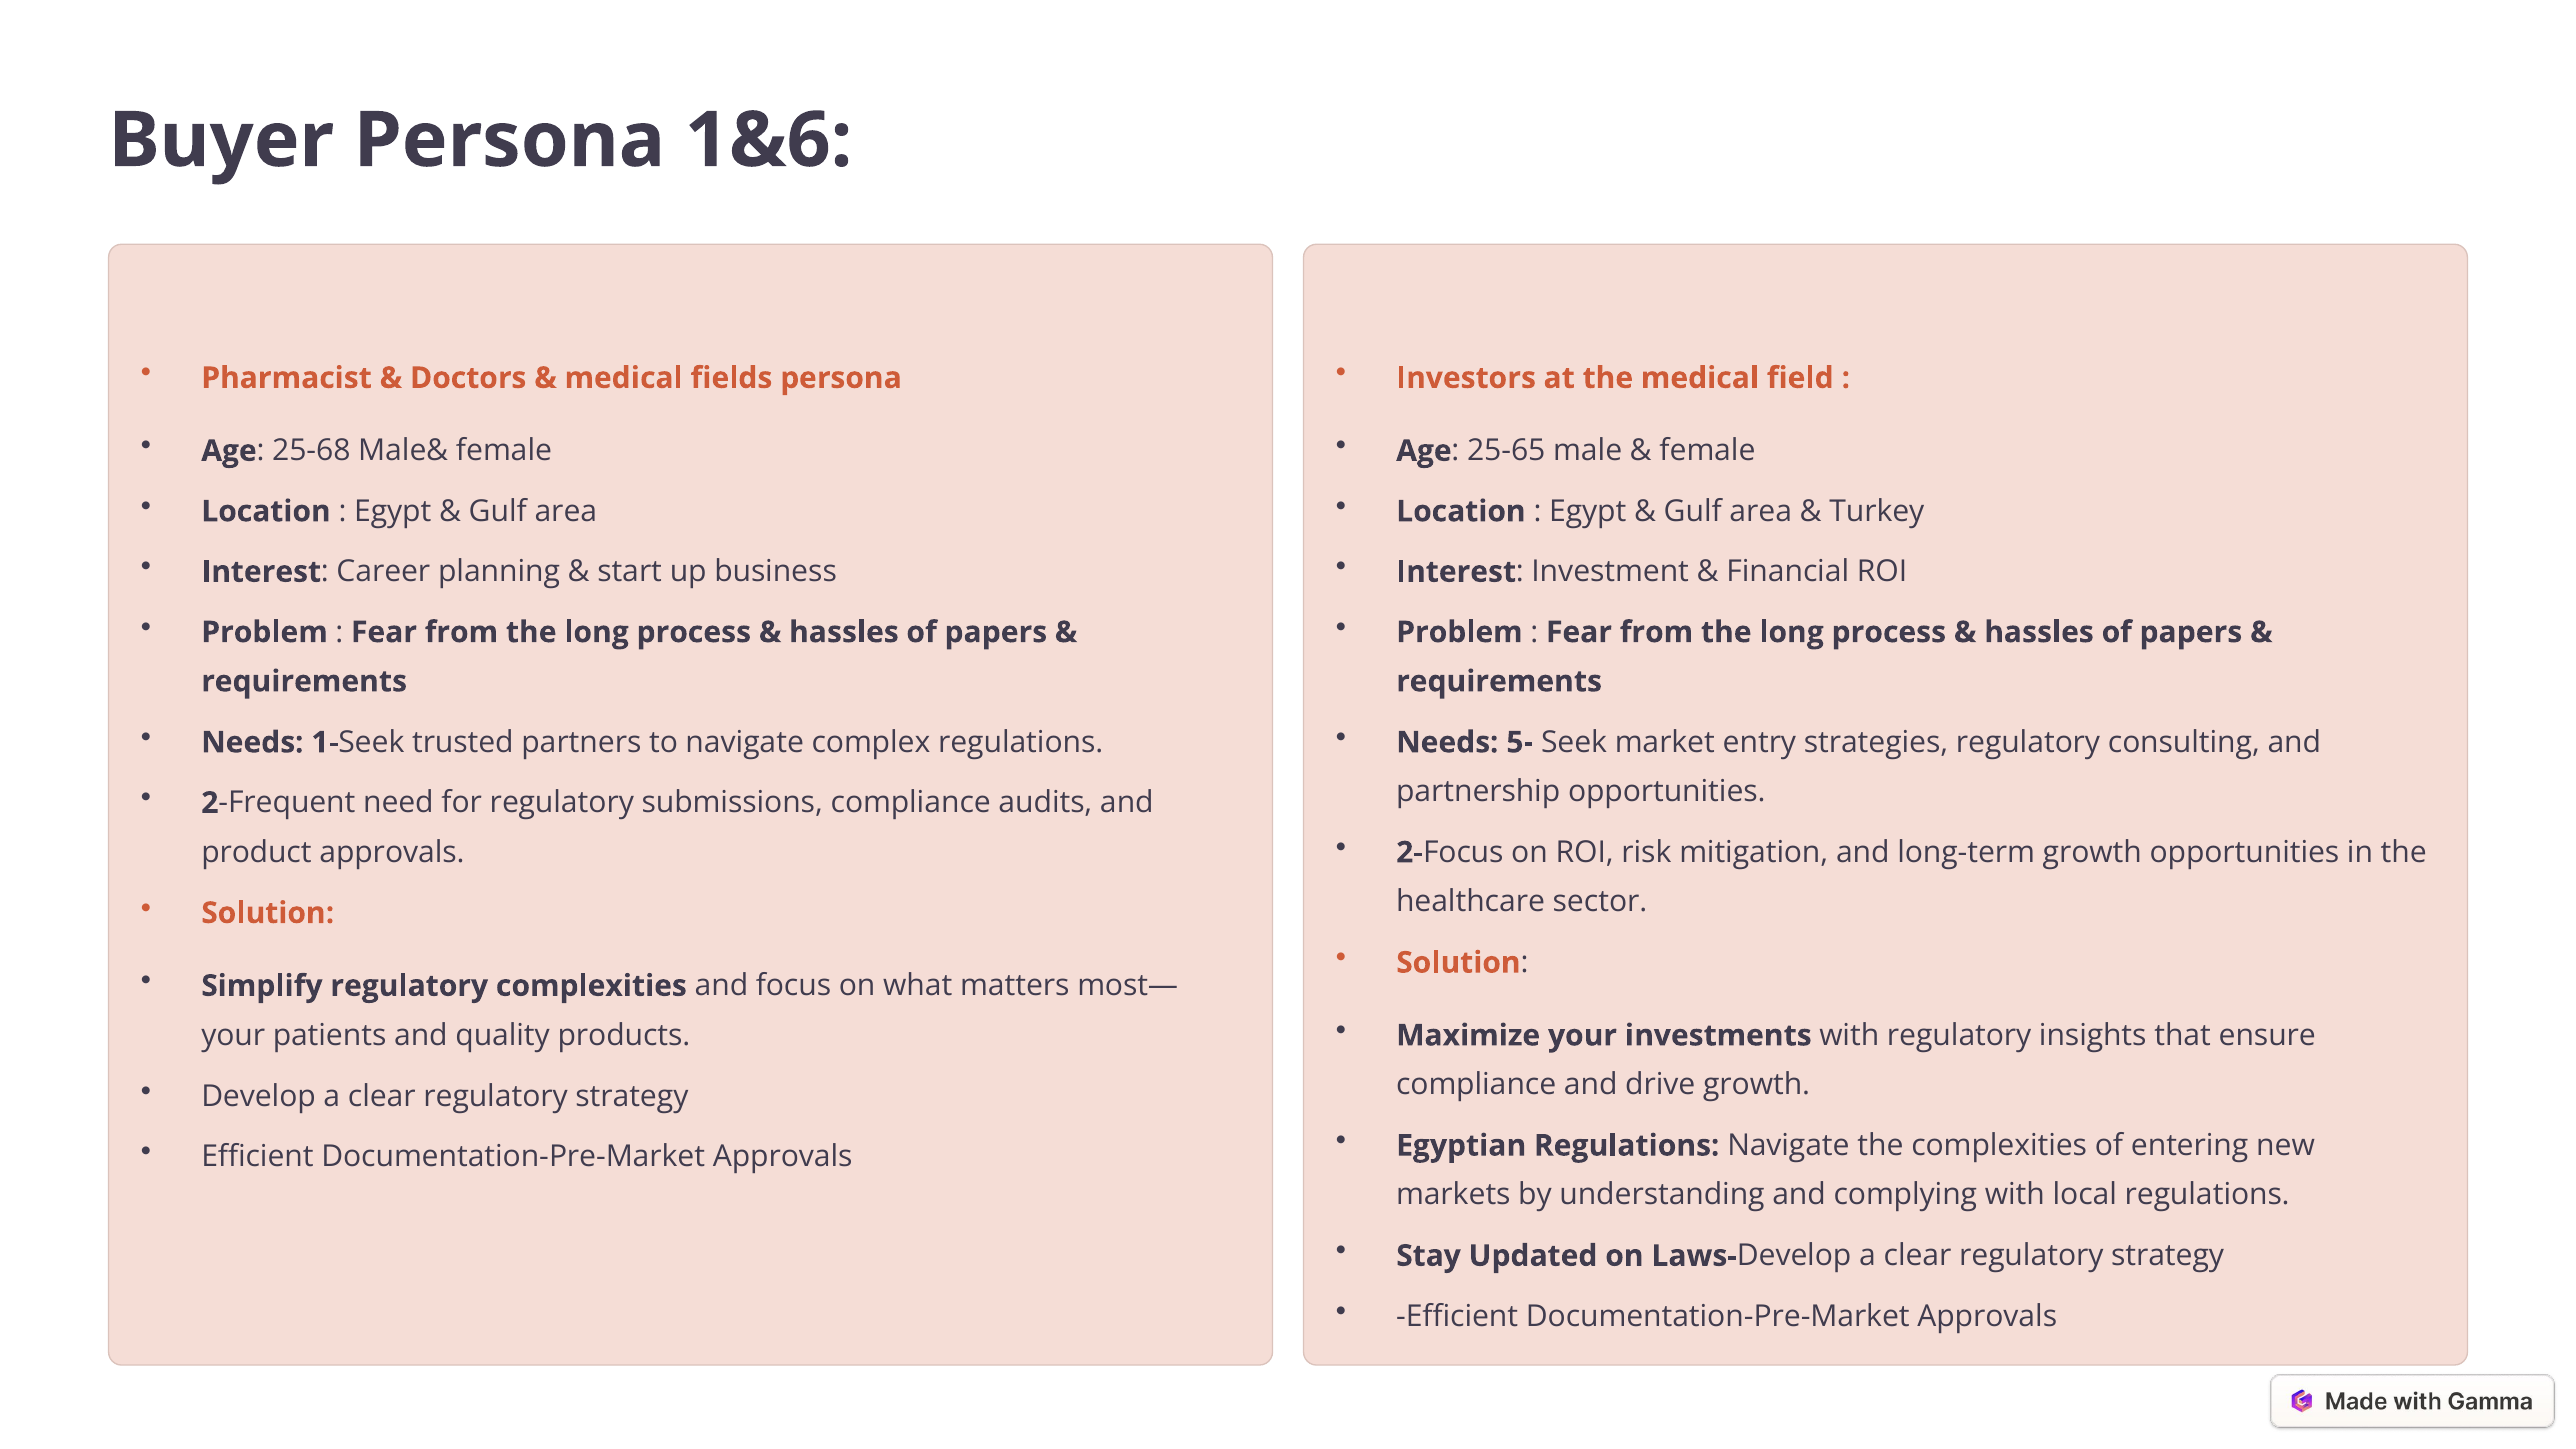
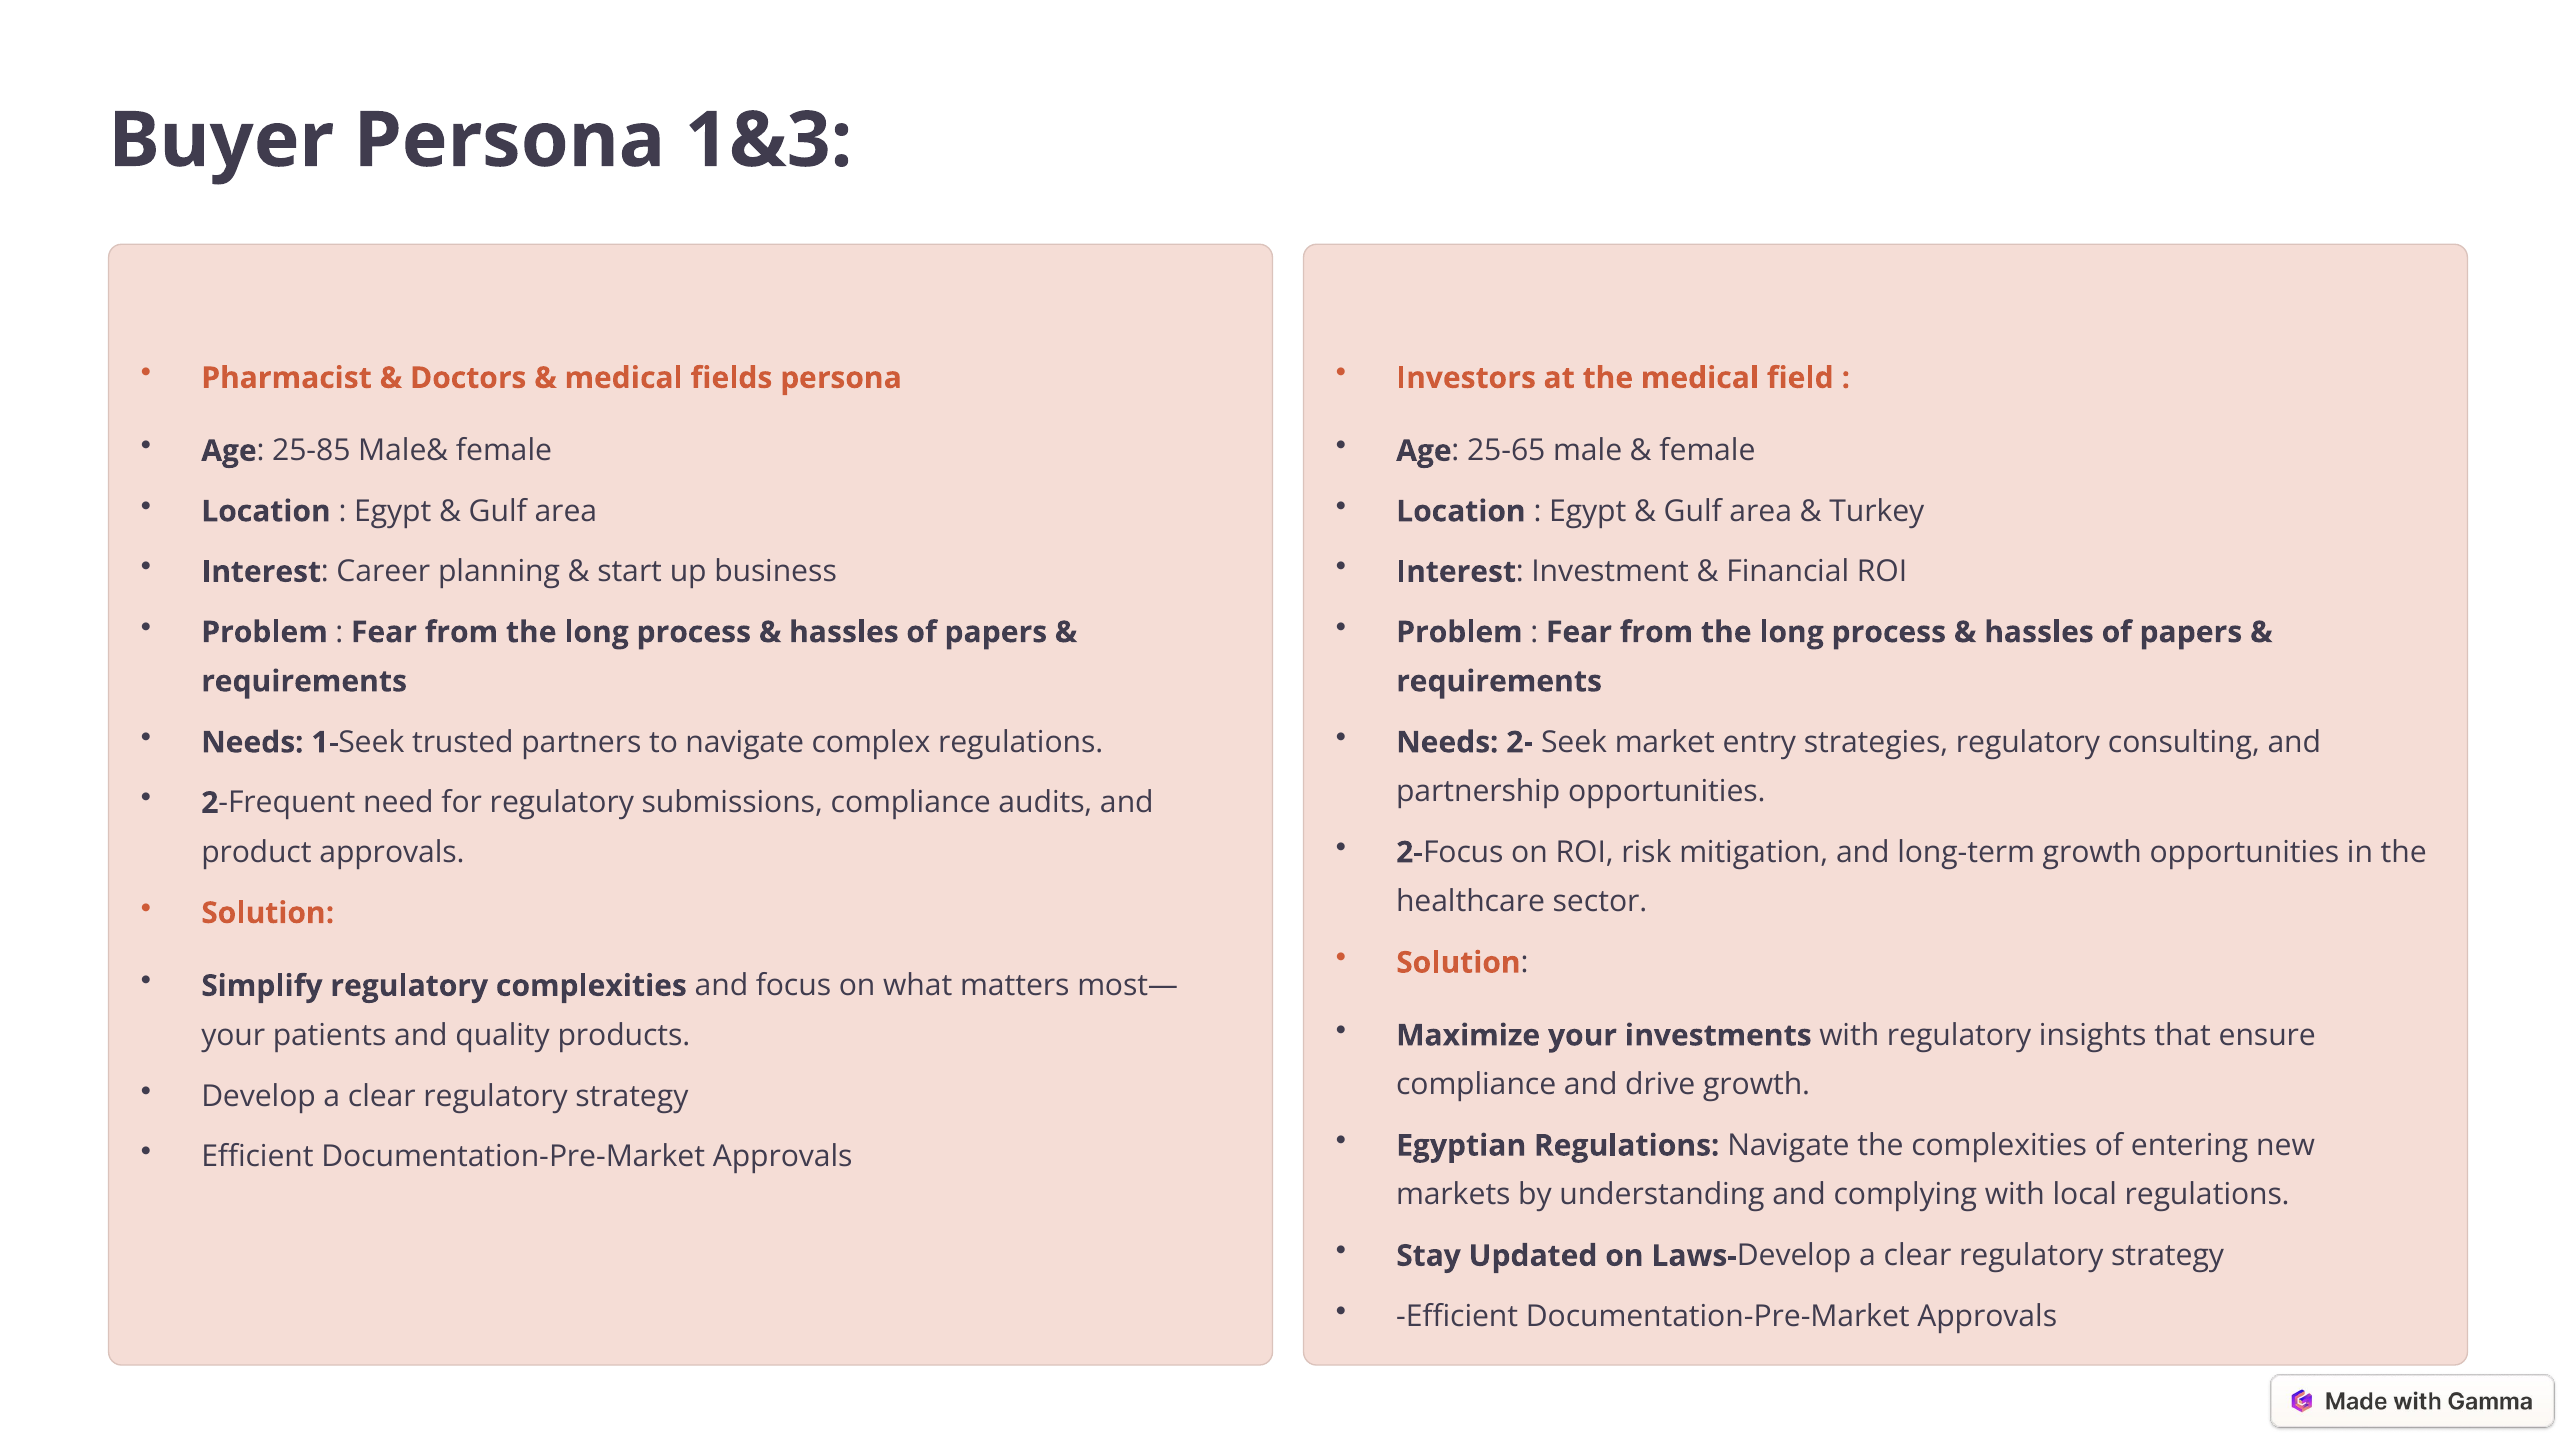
1&6: 1&6 -> 1&3 (769, 141)
25-68: 25-68 -> 25-85 (311, 451)
5-: 5- -> 2- (1520, 742)
